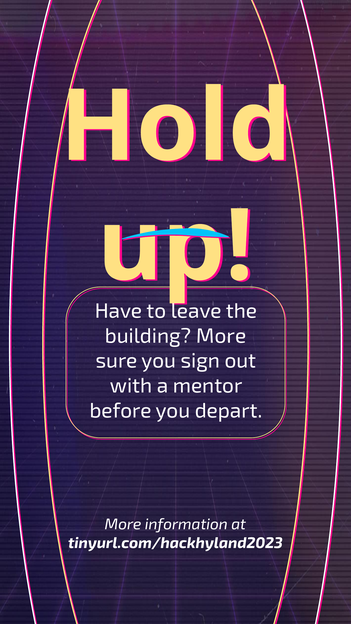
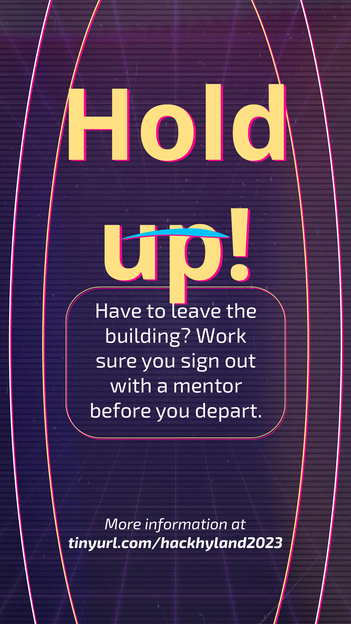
building More: More -> Work (221, 336)
